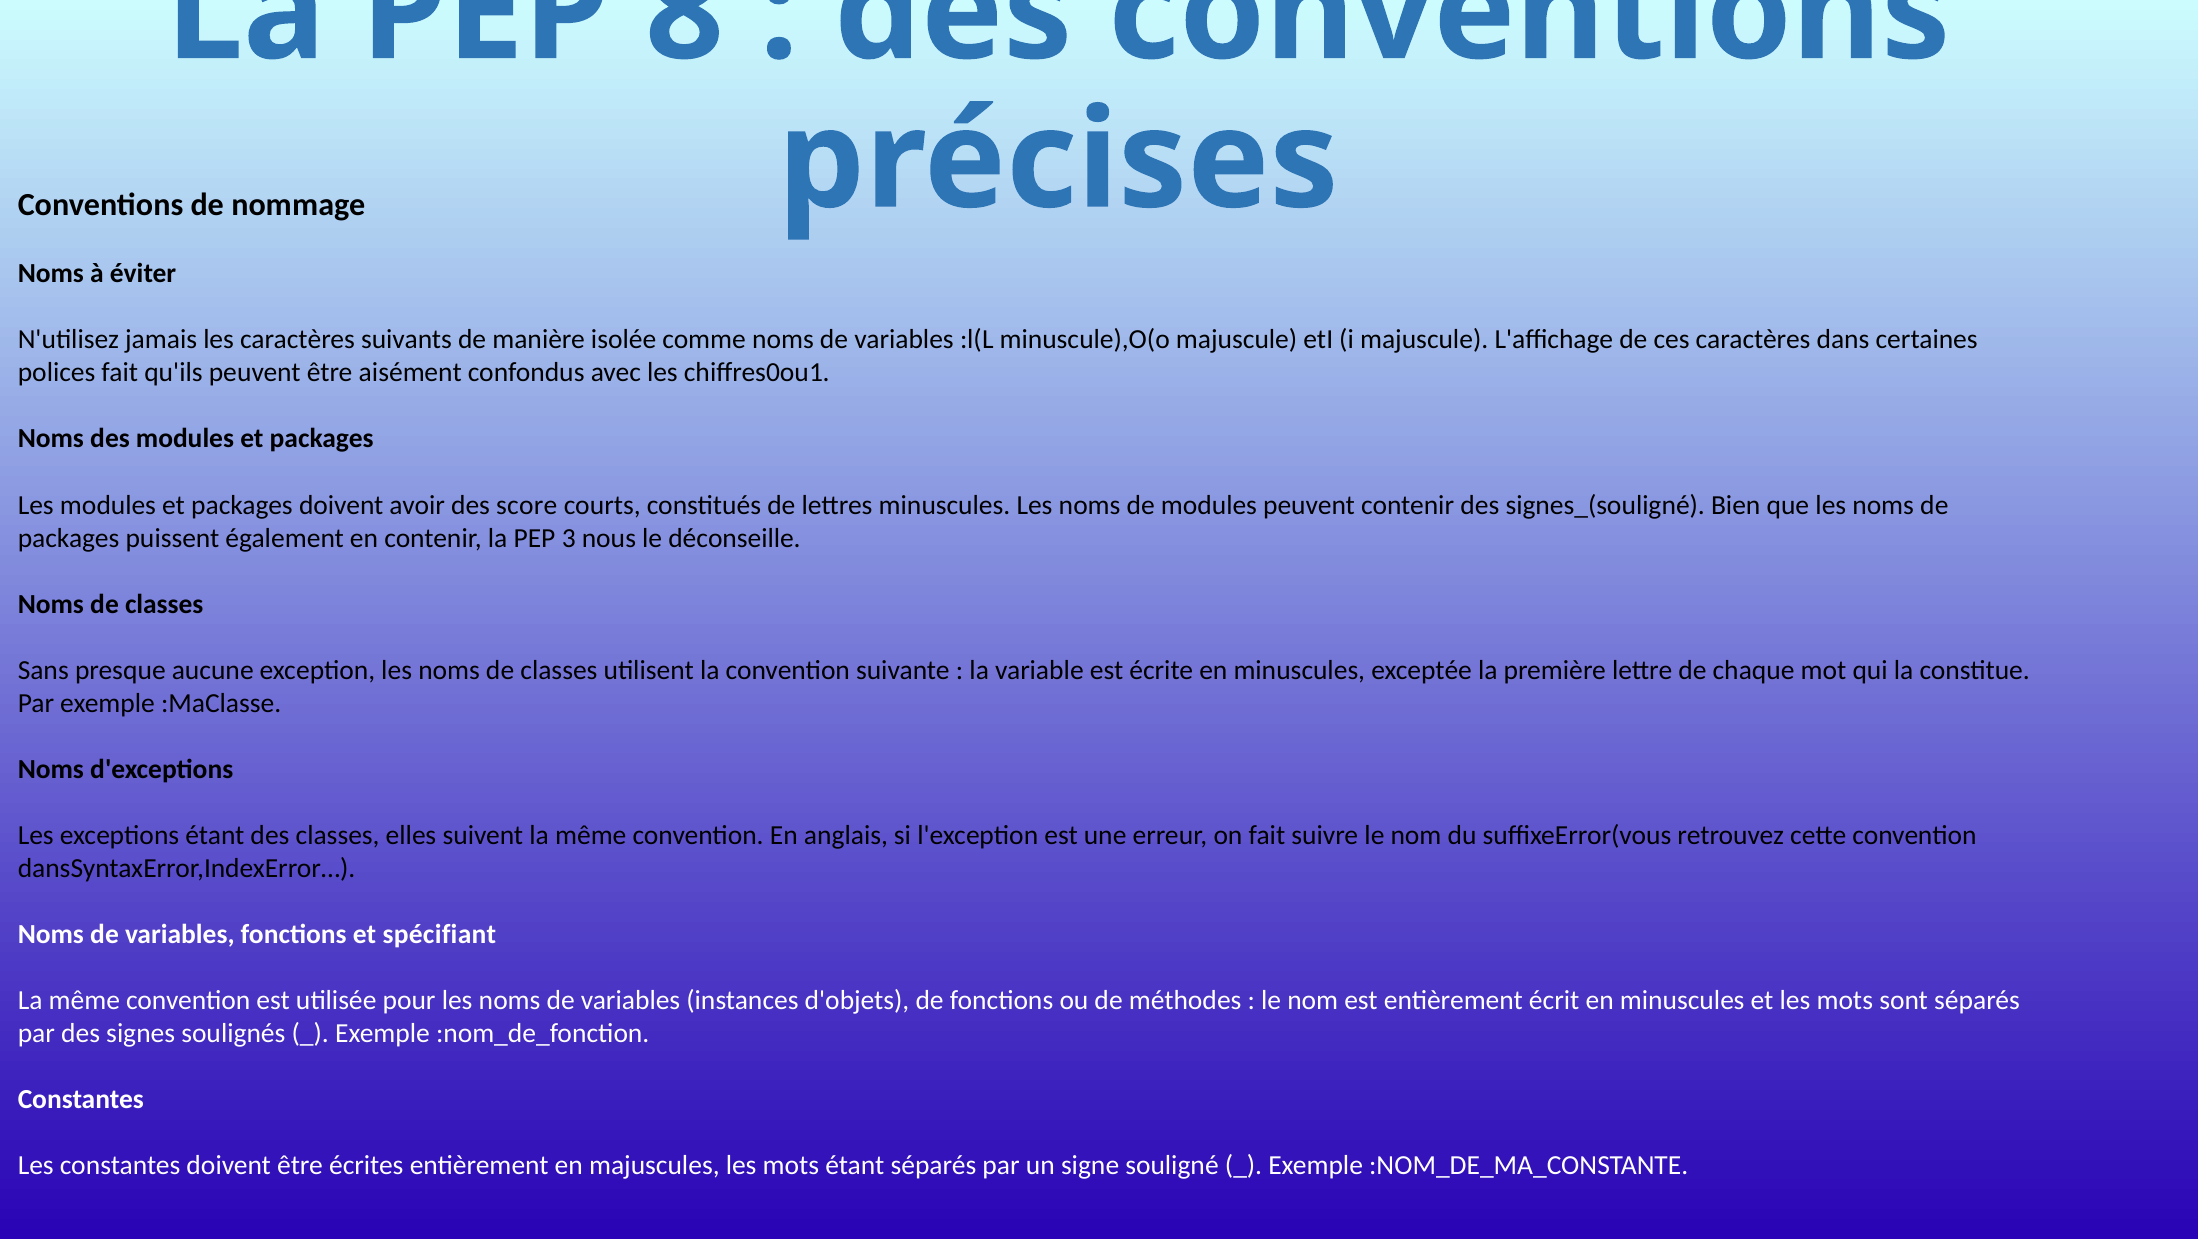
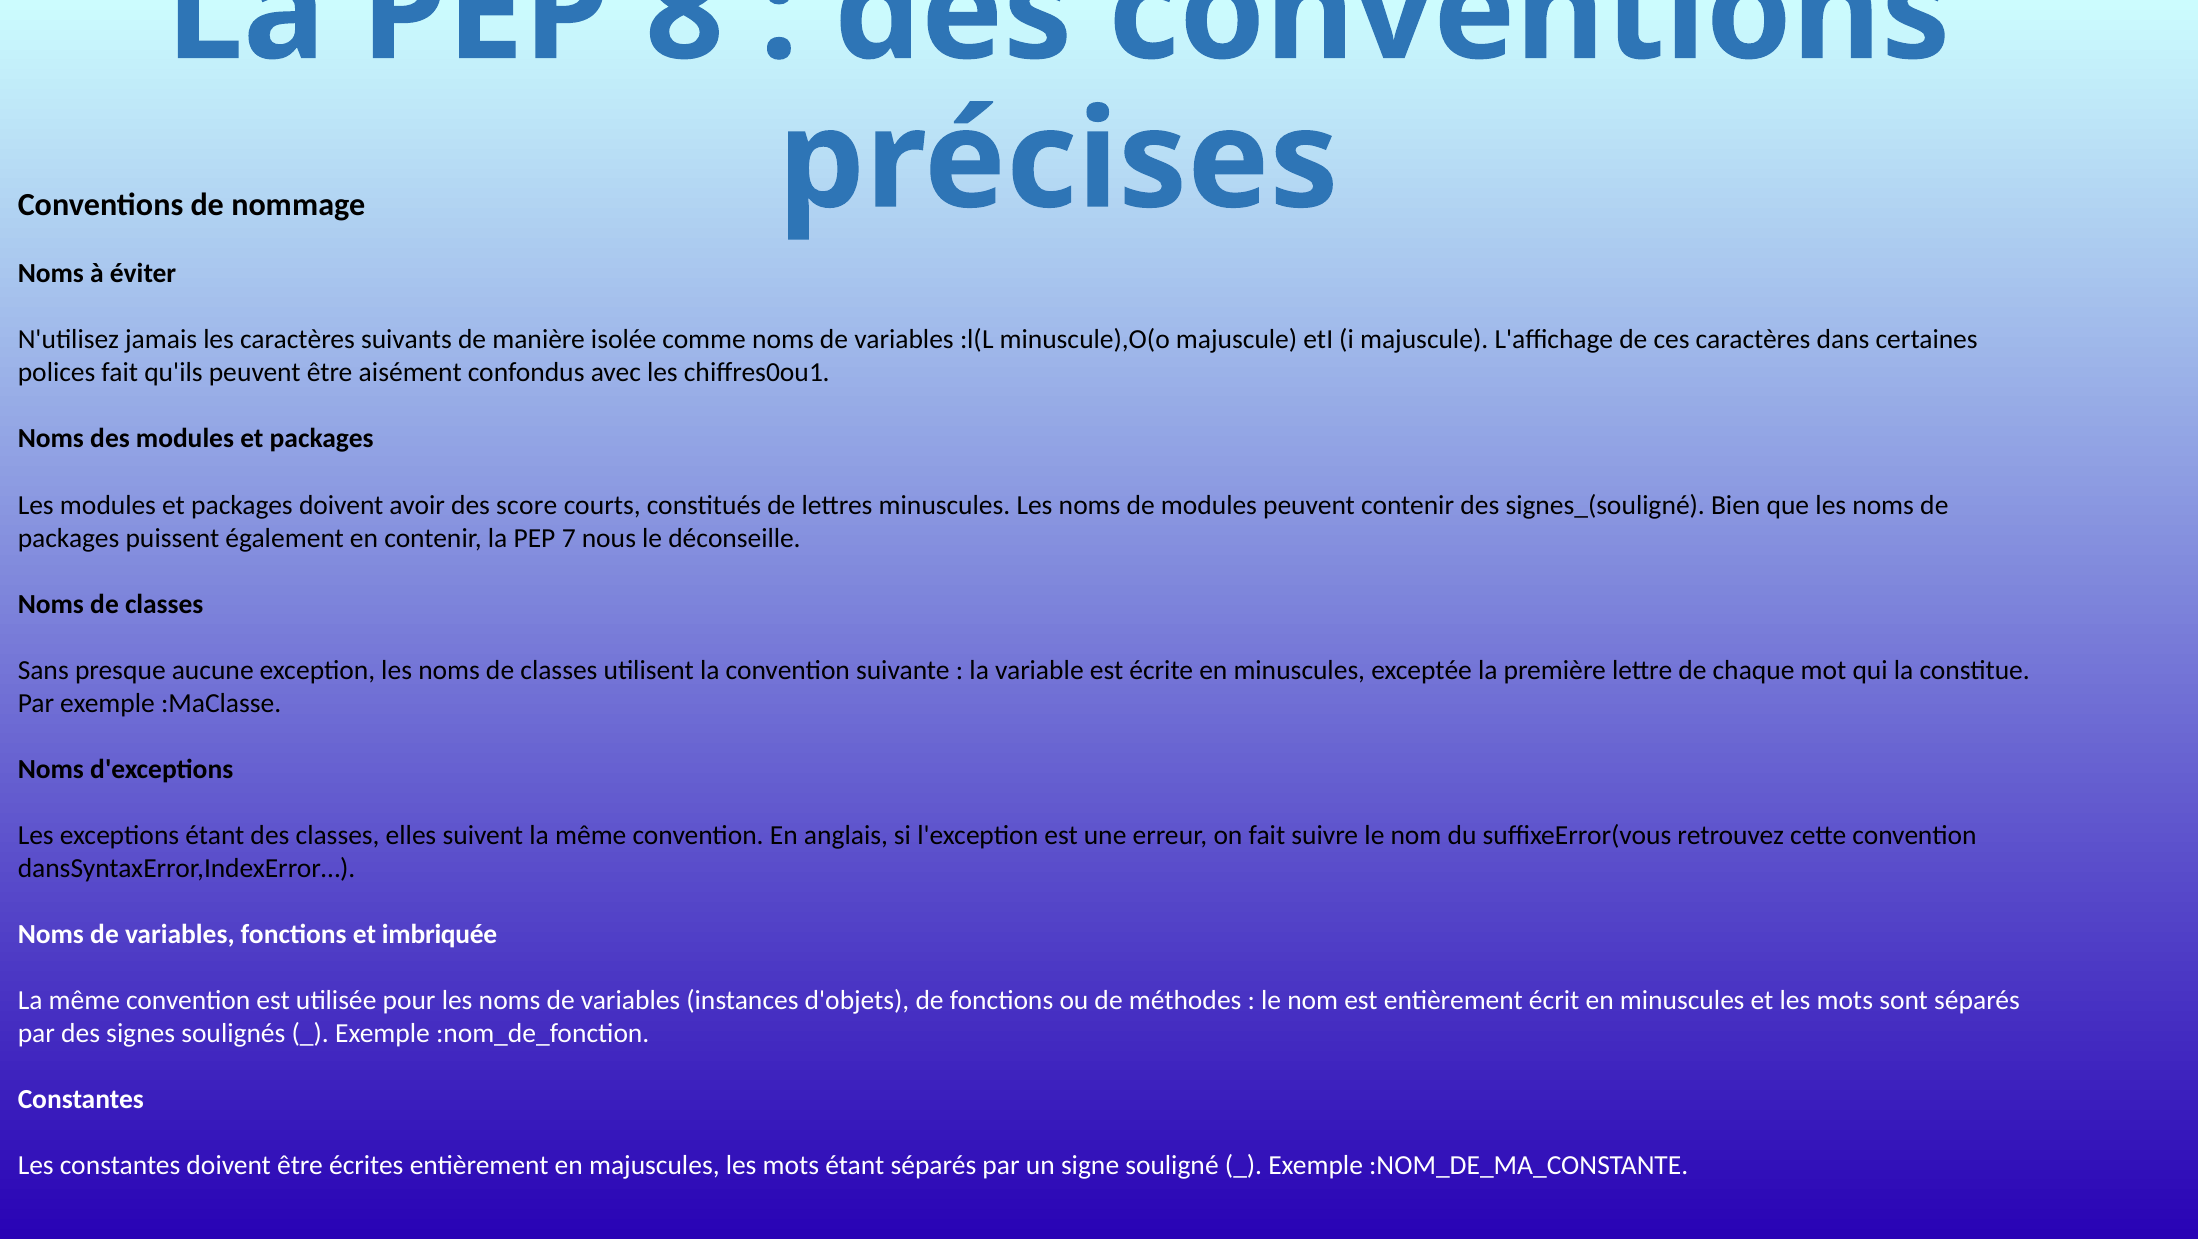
3: 3 -> 7 (569, 538)
spécifiant: spécifiant -> imbriquée (440, 935)
